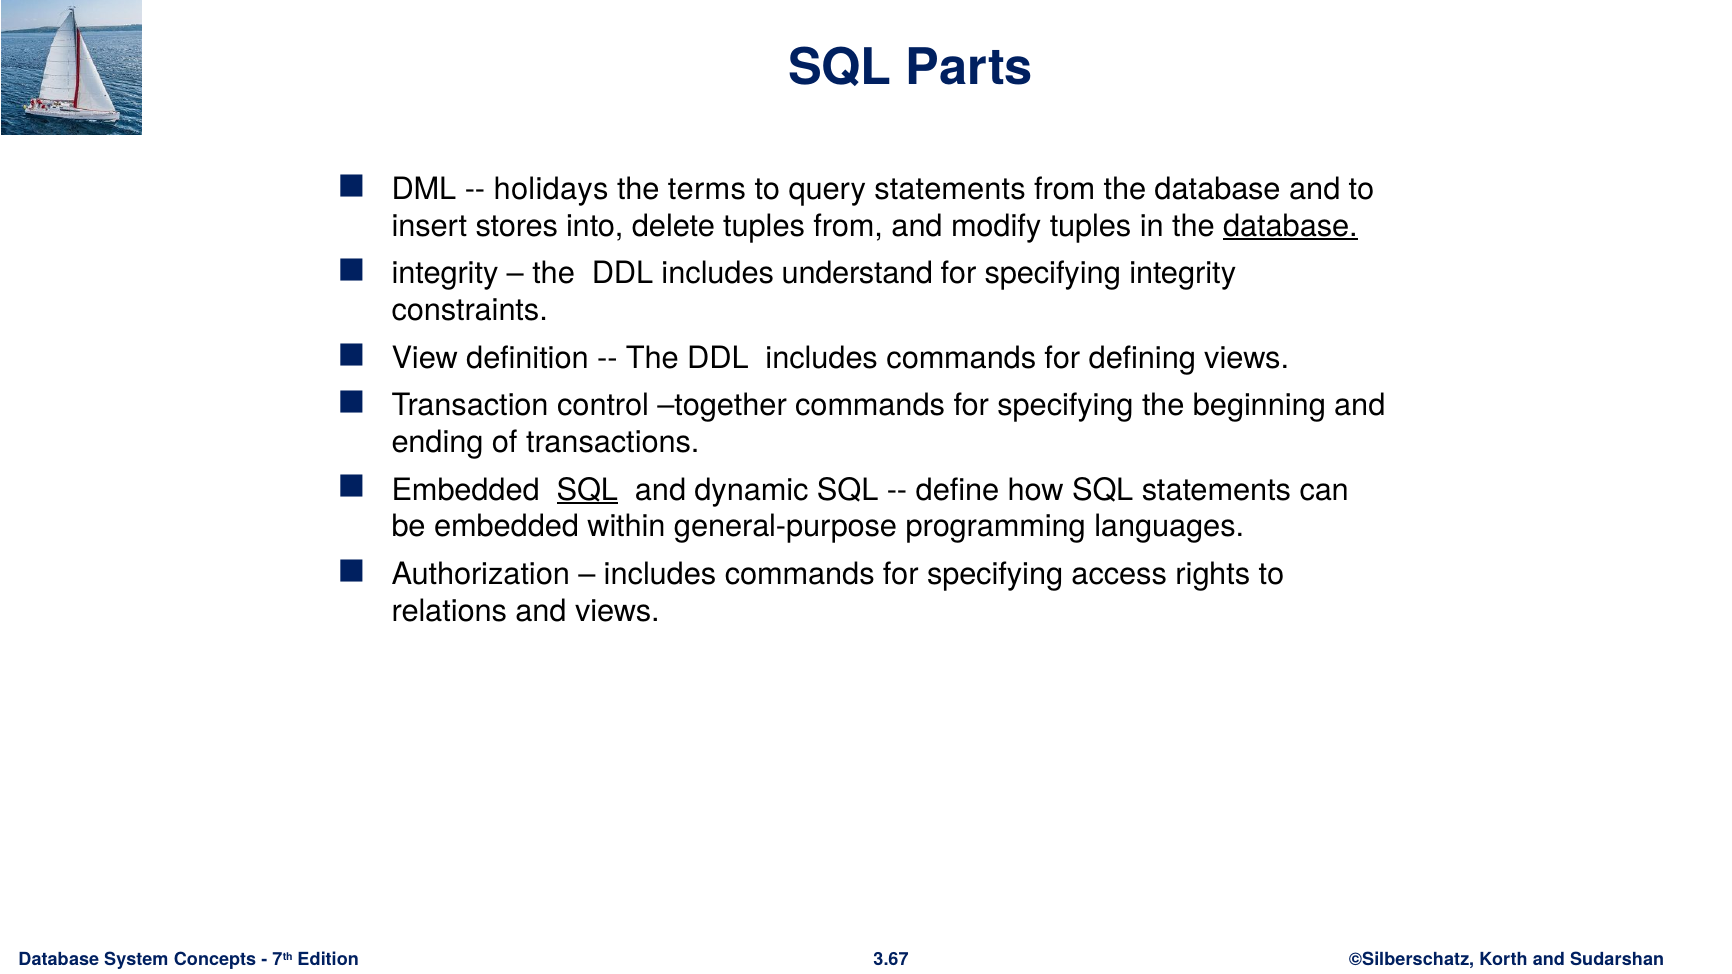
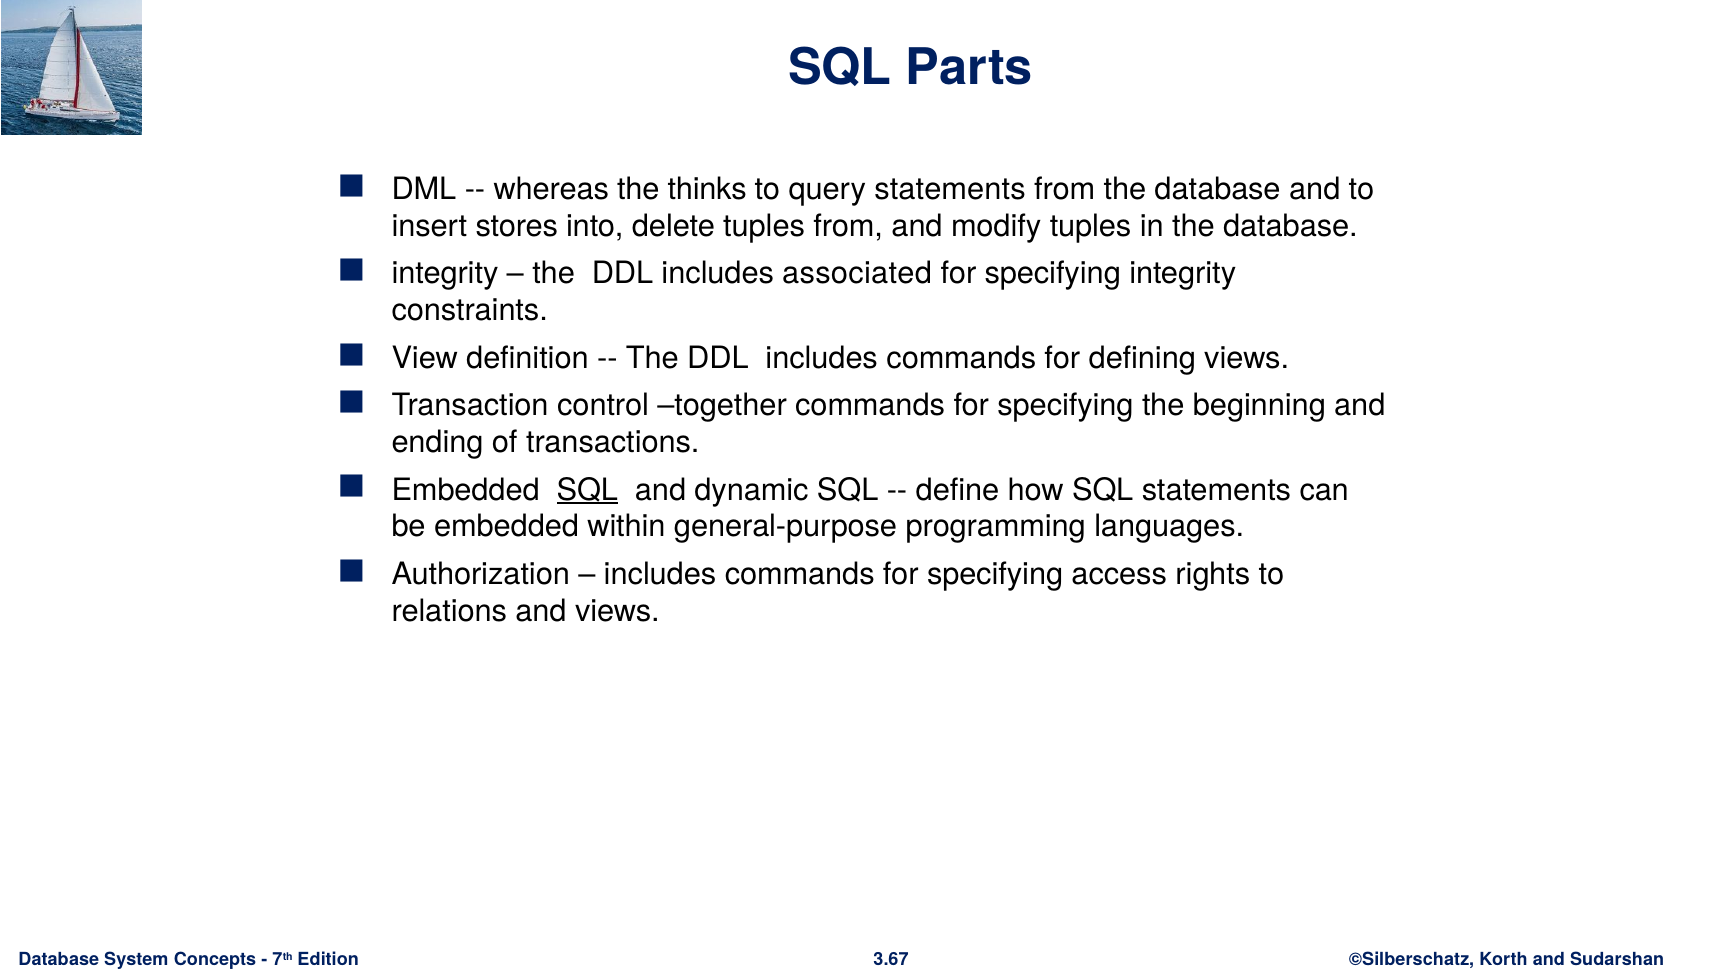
holidays: holidays -> whereas (551, 189)
terms: terms -> thinks (707, 189)
database underline: present -> none (1290, 226)
understand: understand -> associated (857, 274)
